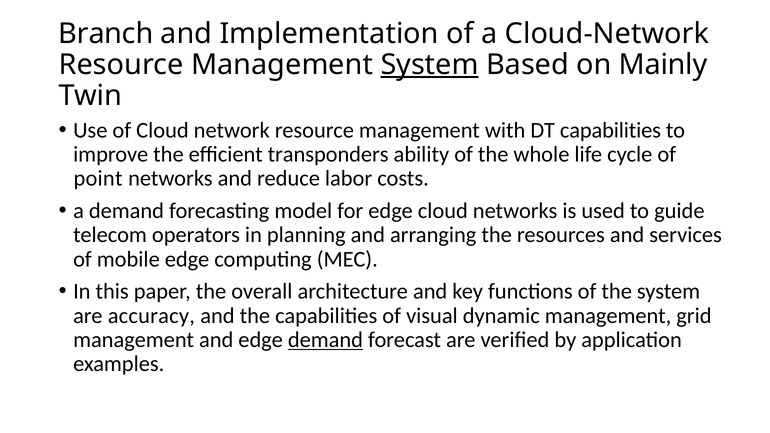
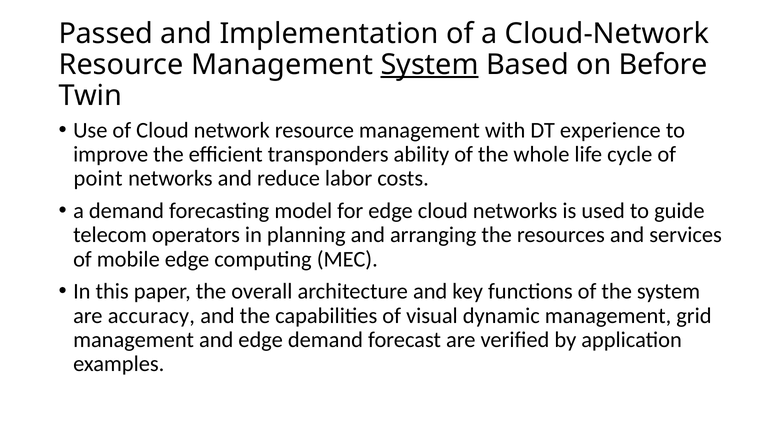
Branch: Branch -> Passed (106, 34)
Mainly: Mainly -> Before (663, 65)
DT capabilities: capabilities -> experience (610, 130)
demand underline: present -> none (325, 340)
